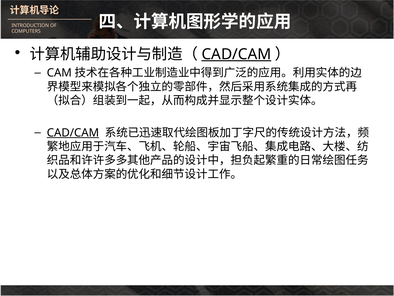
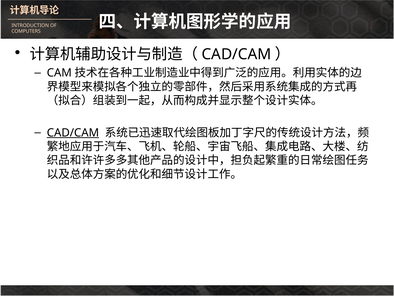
CAD/CAM underline: present -> none (236, 54)
